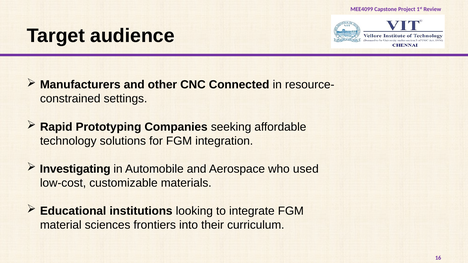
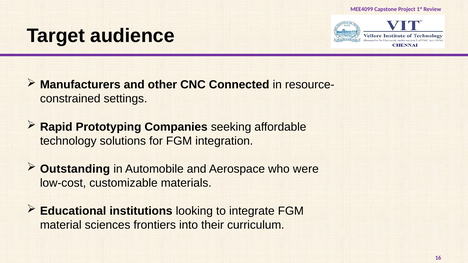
Investigating: Investigating -> Outstanding (75, 169)
used: used -> were (306, 169)
